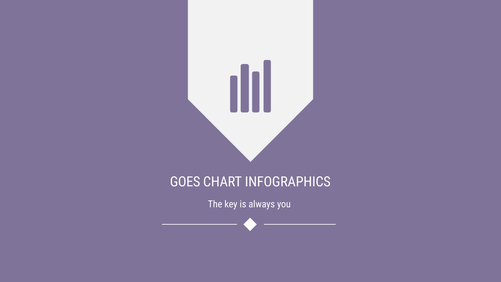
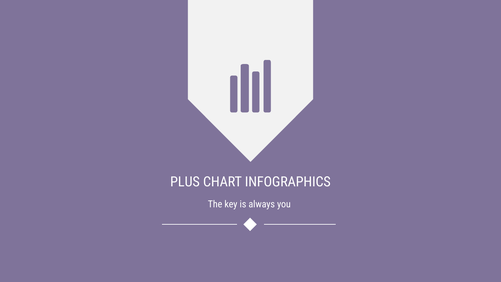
GOES: GOES -> PLUS (185, 182)
